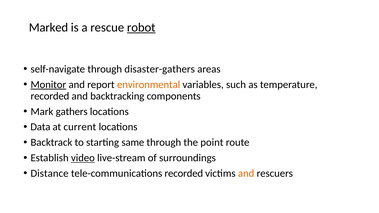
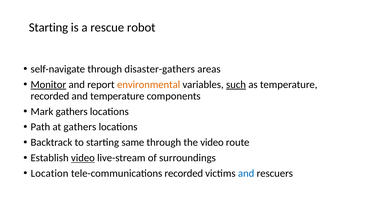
Marked: Marked -> Starting (48, 27)
robot underline: present -> none (141, 27)
such underline: none -> present (236, 85)
and backtracking: backtracking -> temperature (117, 96)
Data: Data -> Path (40, 127)
at current: current -> gathers (80, 127)
the point: point -> video (212, 143)
Distance: Distance -> Location (50, 174)
and colour: orange -> blue (246, 174)
